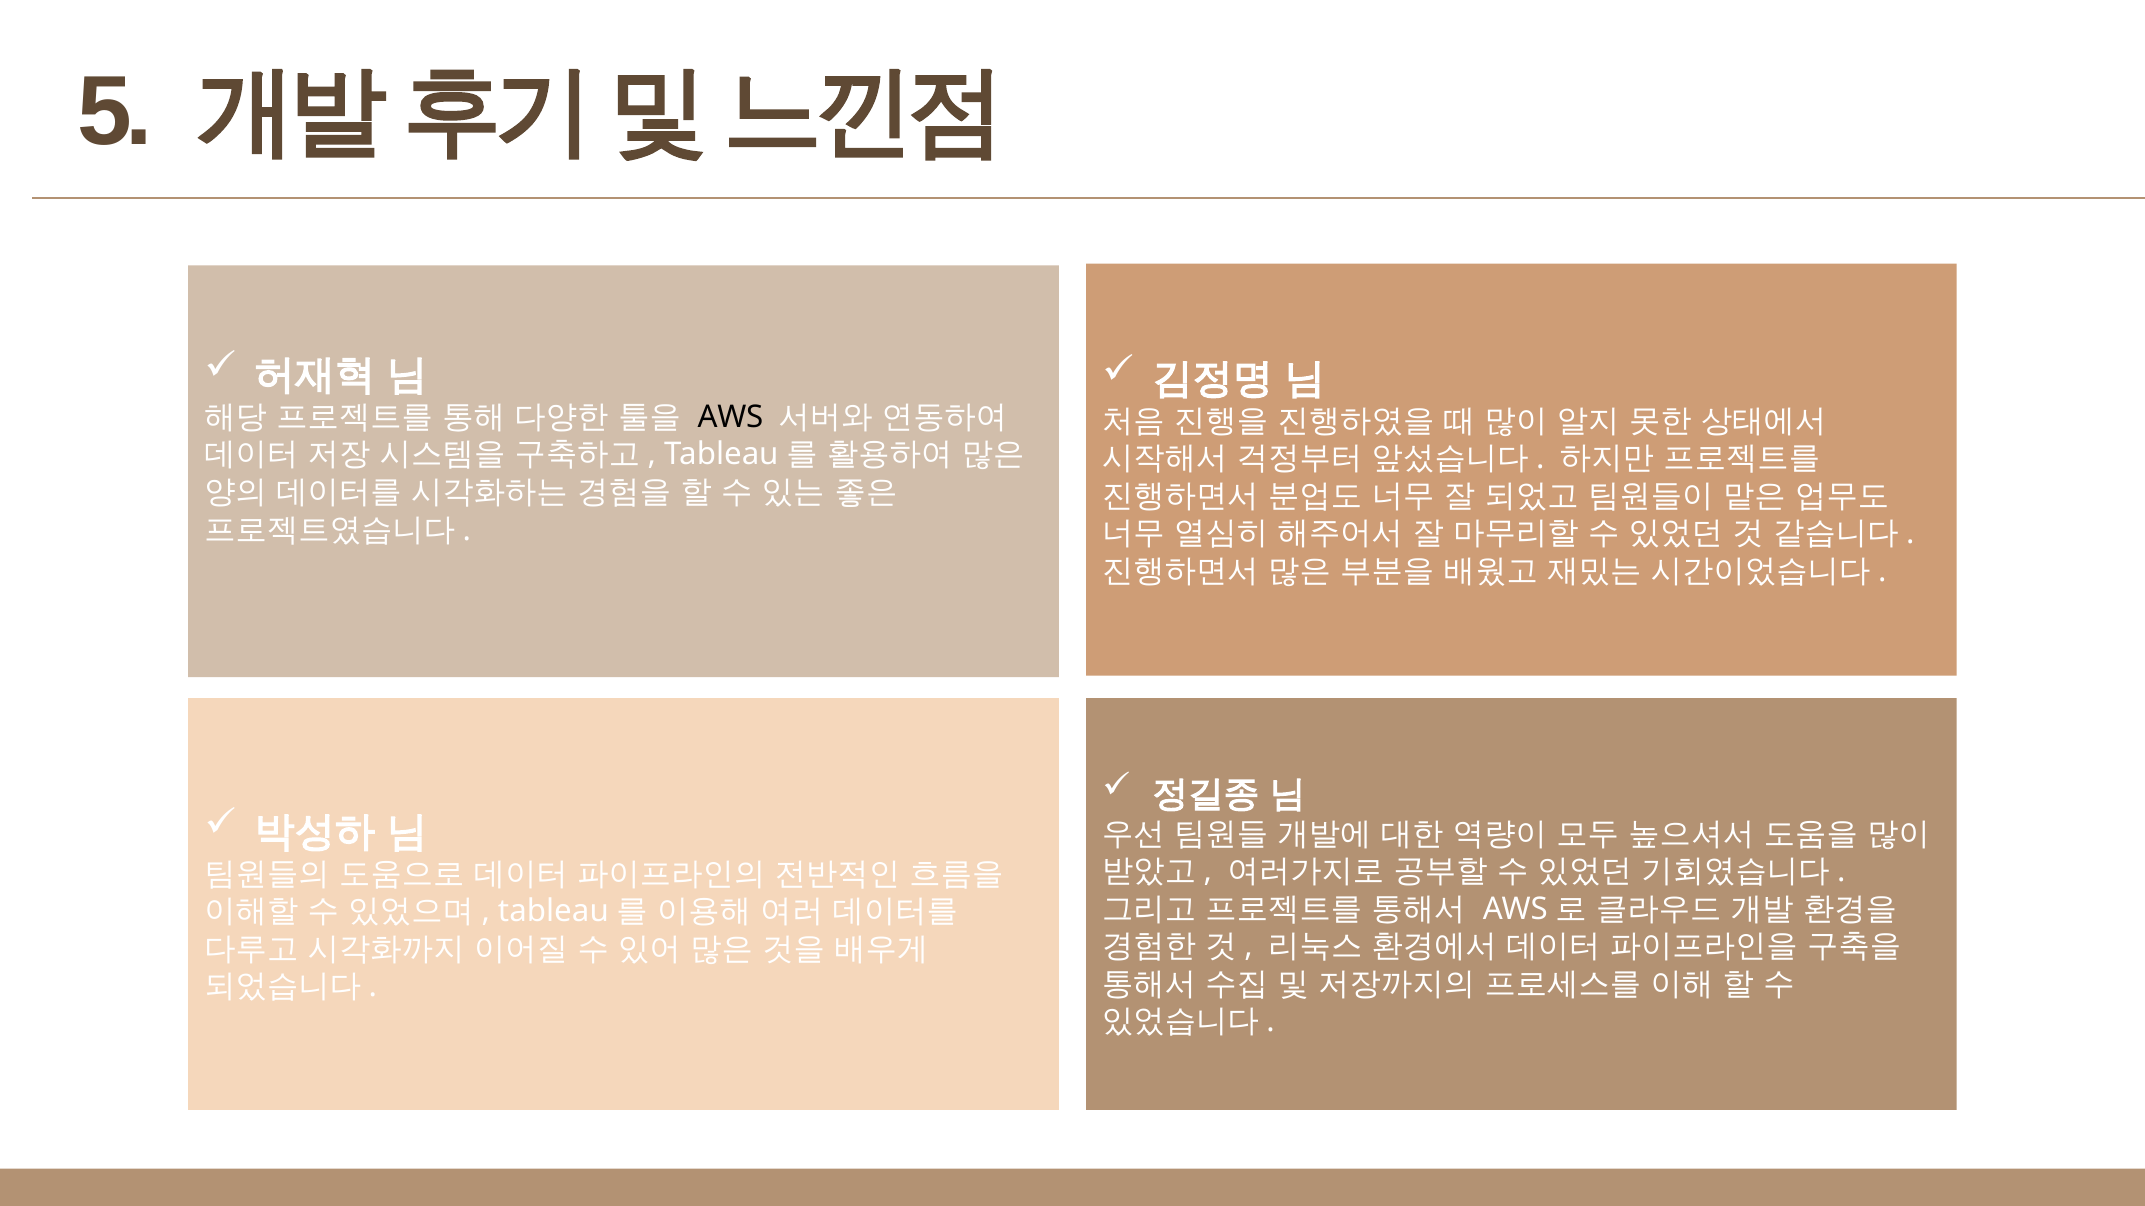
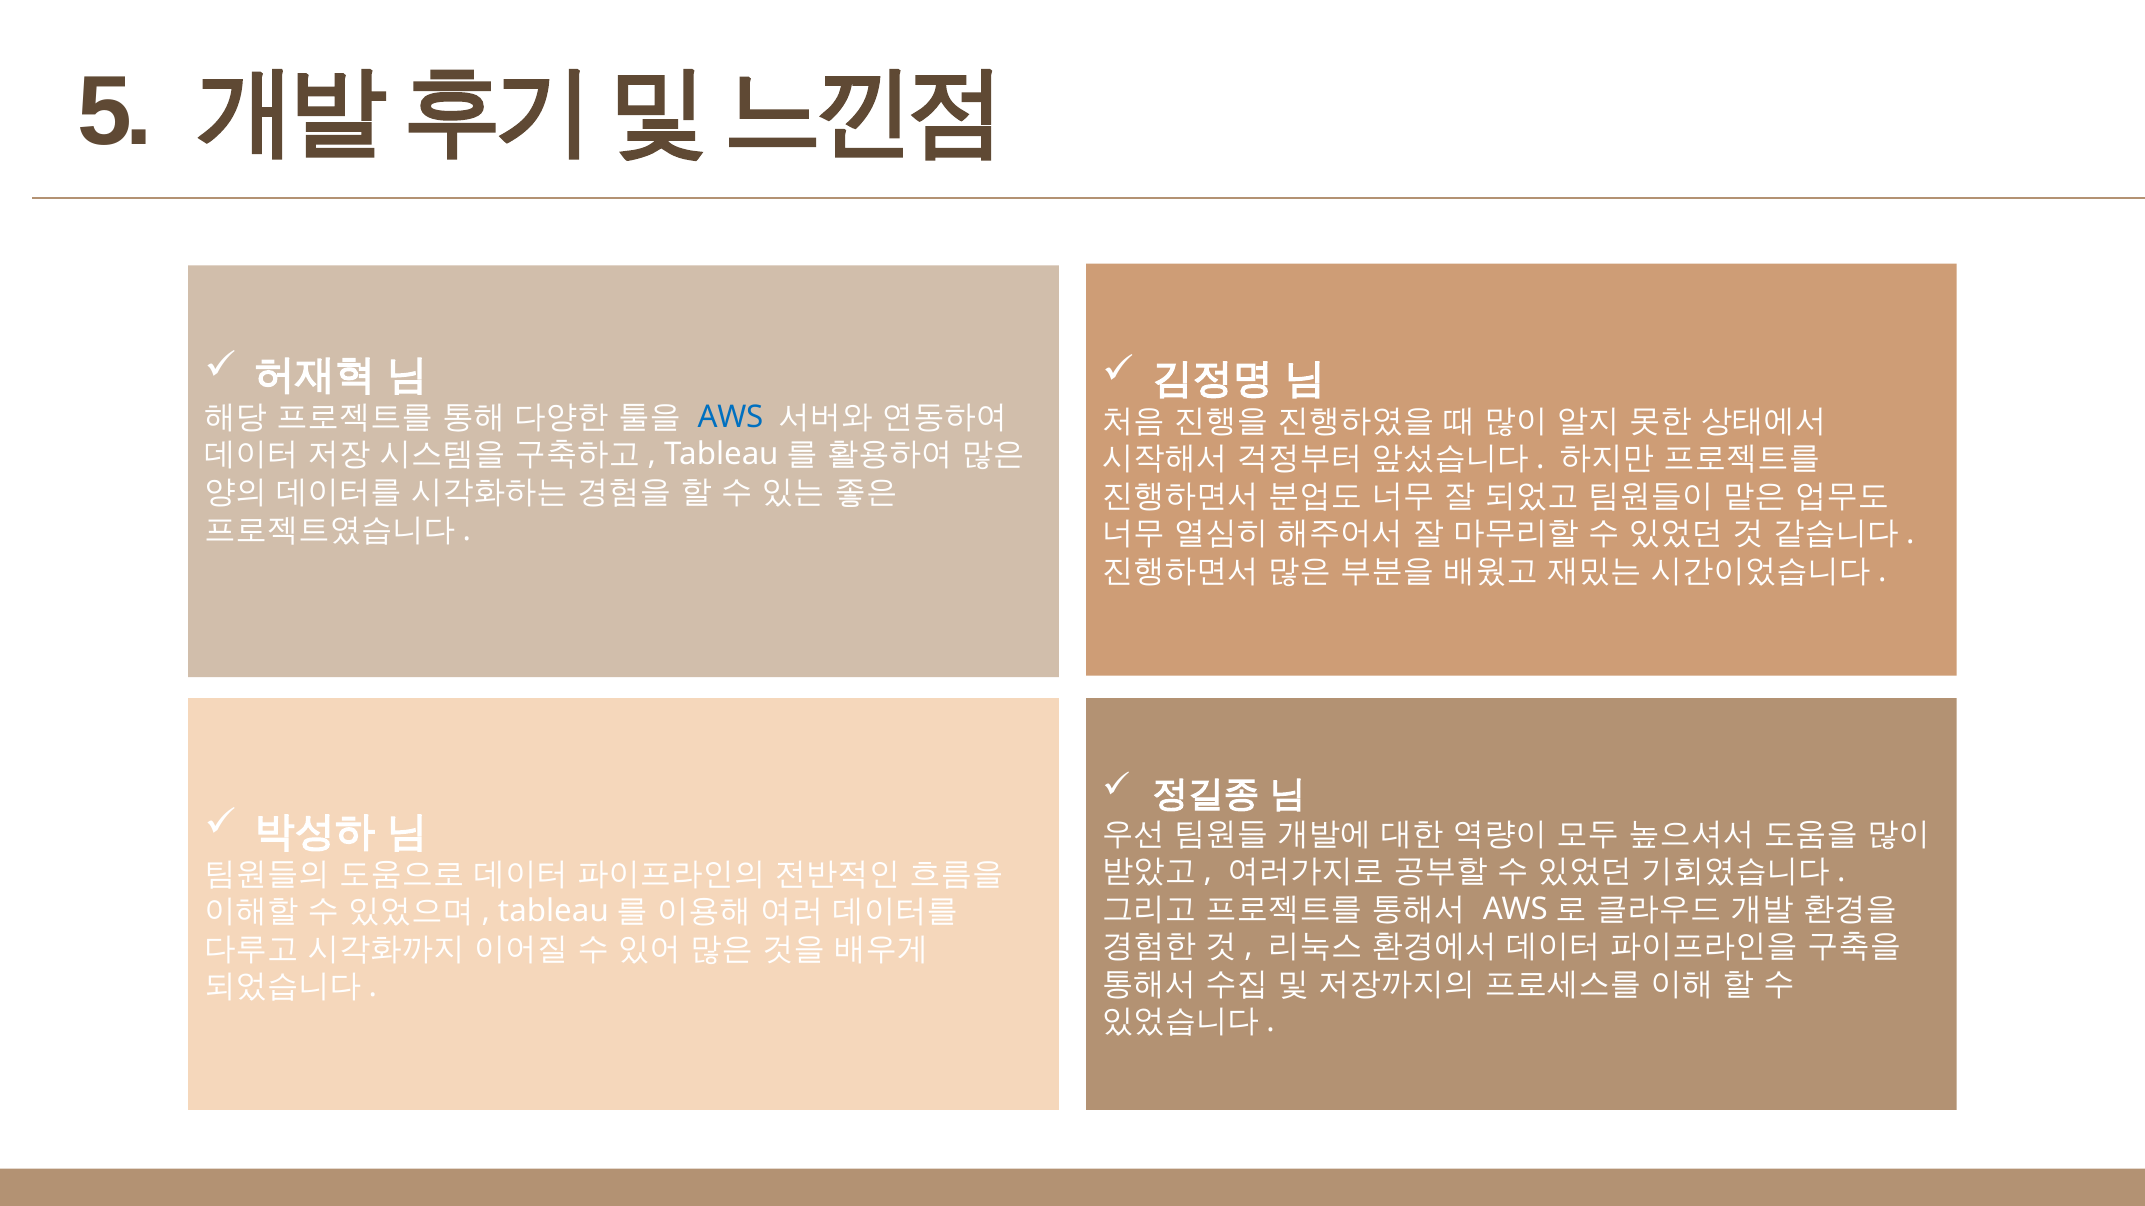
AWS colour: black -> blue (731, 417)
